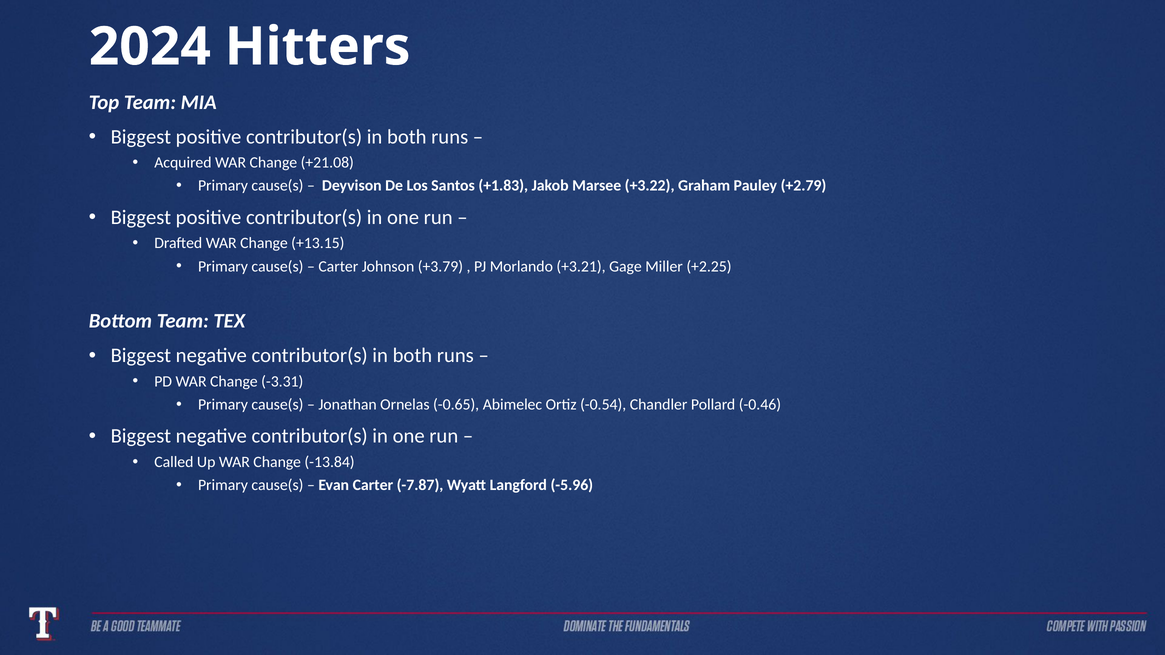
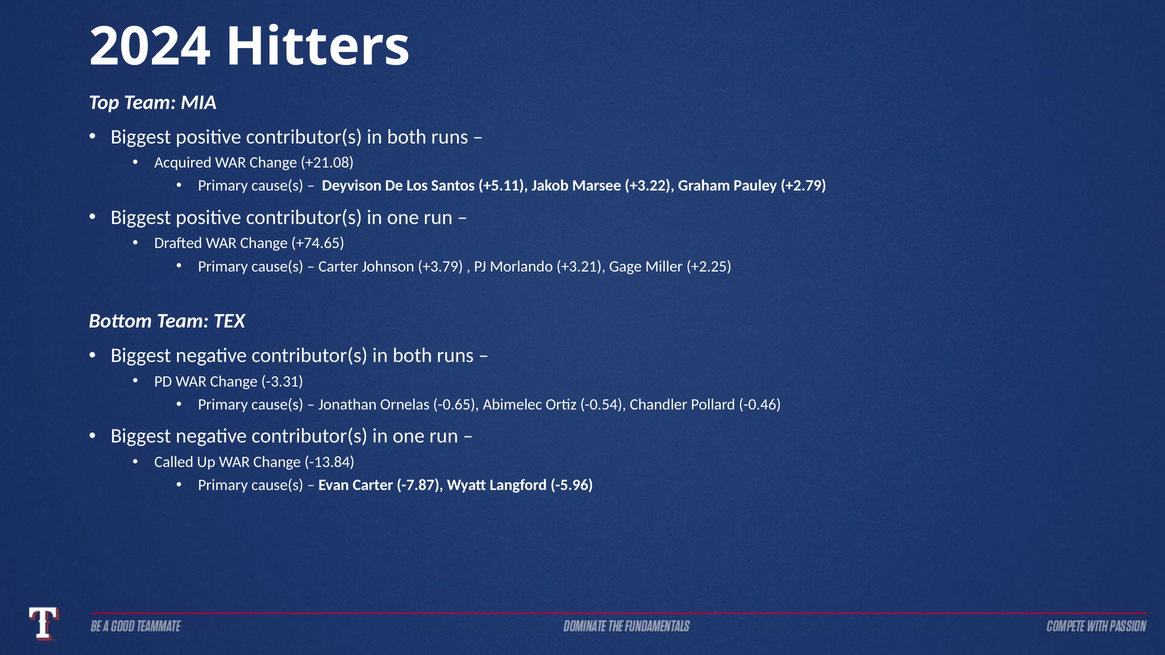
+1.83: +1.83 -> +5.11 (503, 186)
+13.15: +13.15 -> +74.65 (318, 243)
